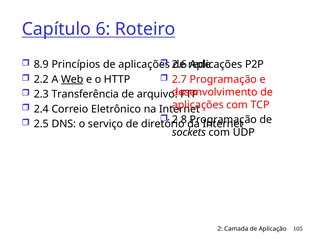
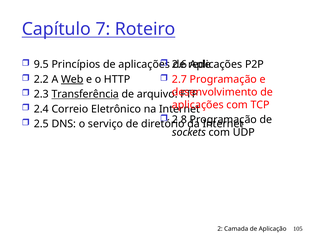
6: 6 -> 7 (103, 29)
8.9: 8.9 -> 9.5 (41, 65)
Transferência underline: none -> present (85, 94)
